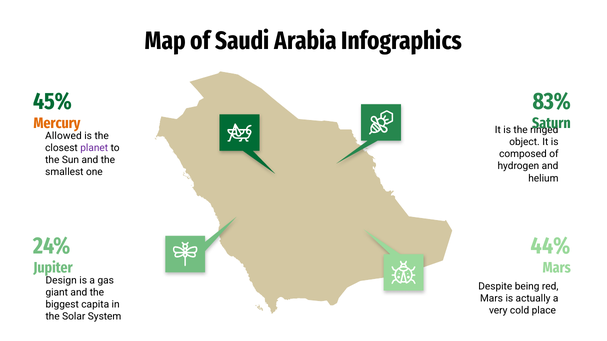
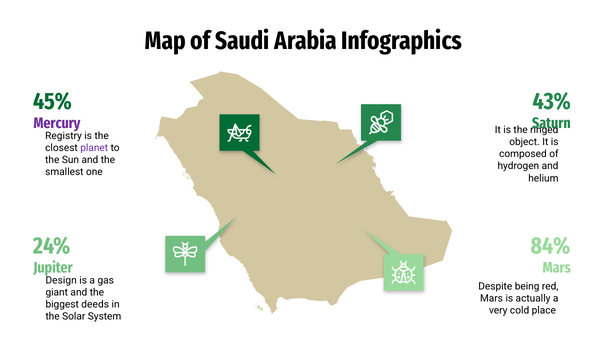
83%: 83% -> 43% (552, 102)
Mercury colour: orange -> purple (57, 124)
Allowed: Allowed -> Registry (64, 136)
44%: 44% -> 84% (551, 246)
capita: capita -> deeds (95, 305)
